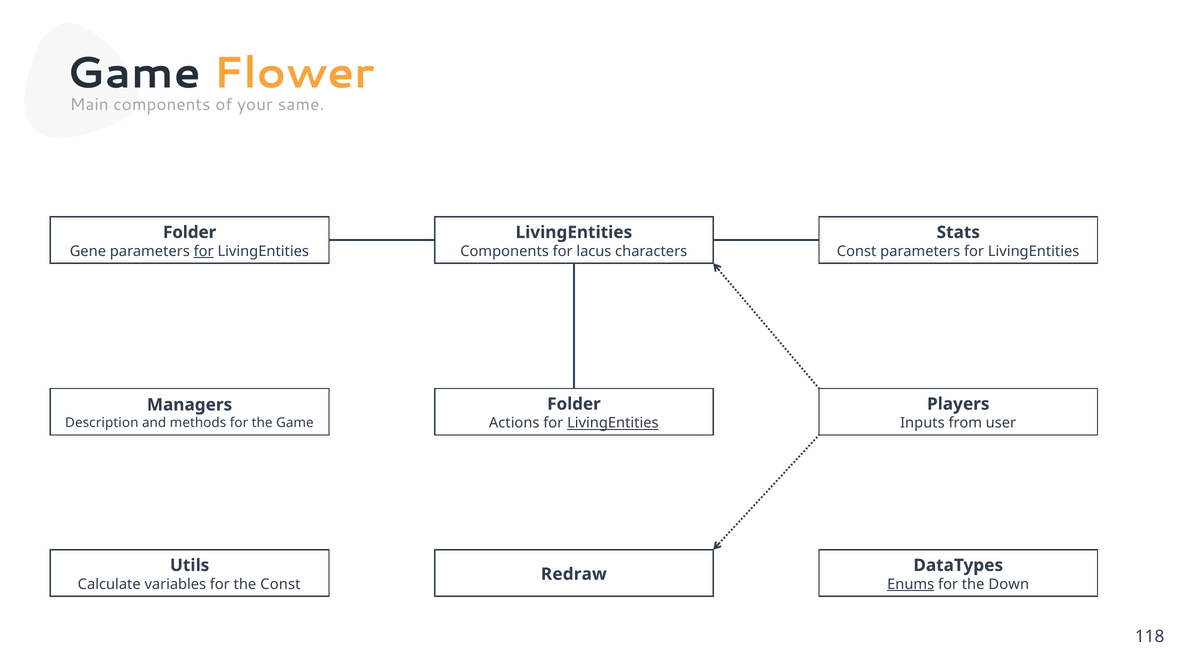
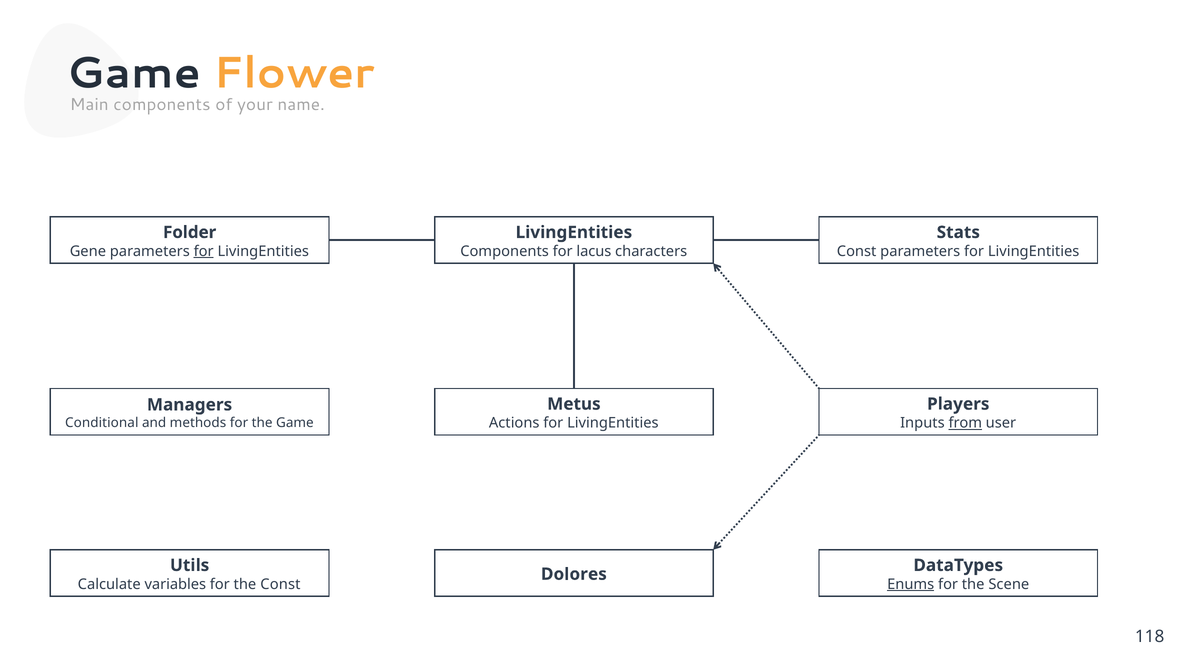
same: same -> name (301, 104)
Folder: Folder -> Metus (574, 404)
LivingEntities underline: present -> none (613, 423)
from underline: none -> present (965, 423)
Description: Description -> Conditional (102, 423)
Redraw: Redraw -> Dolores (574, 574)
Down: Down -> Scene (1009, 584)
